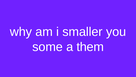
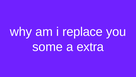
smaller: smaller -> replace (83, 32)
them: them -> extra (90, 47)
